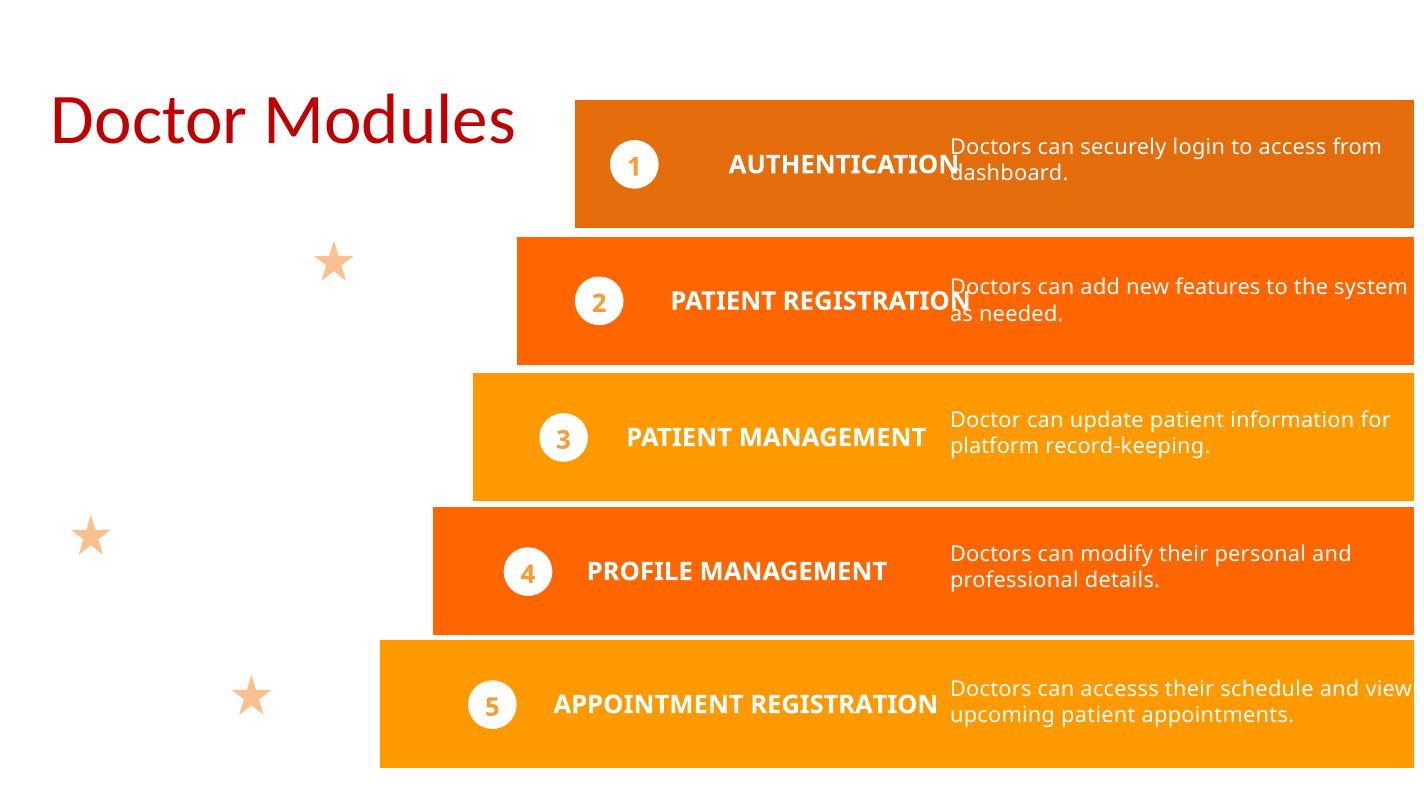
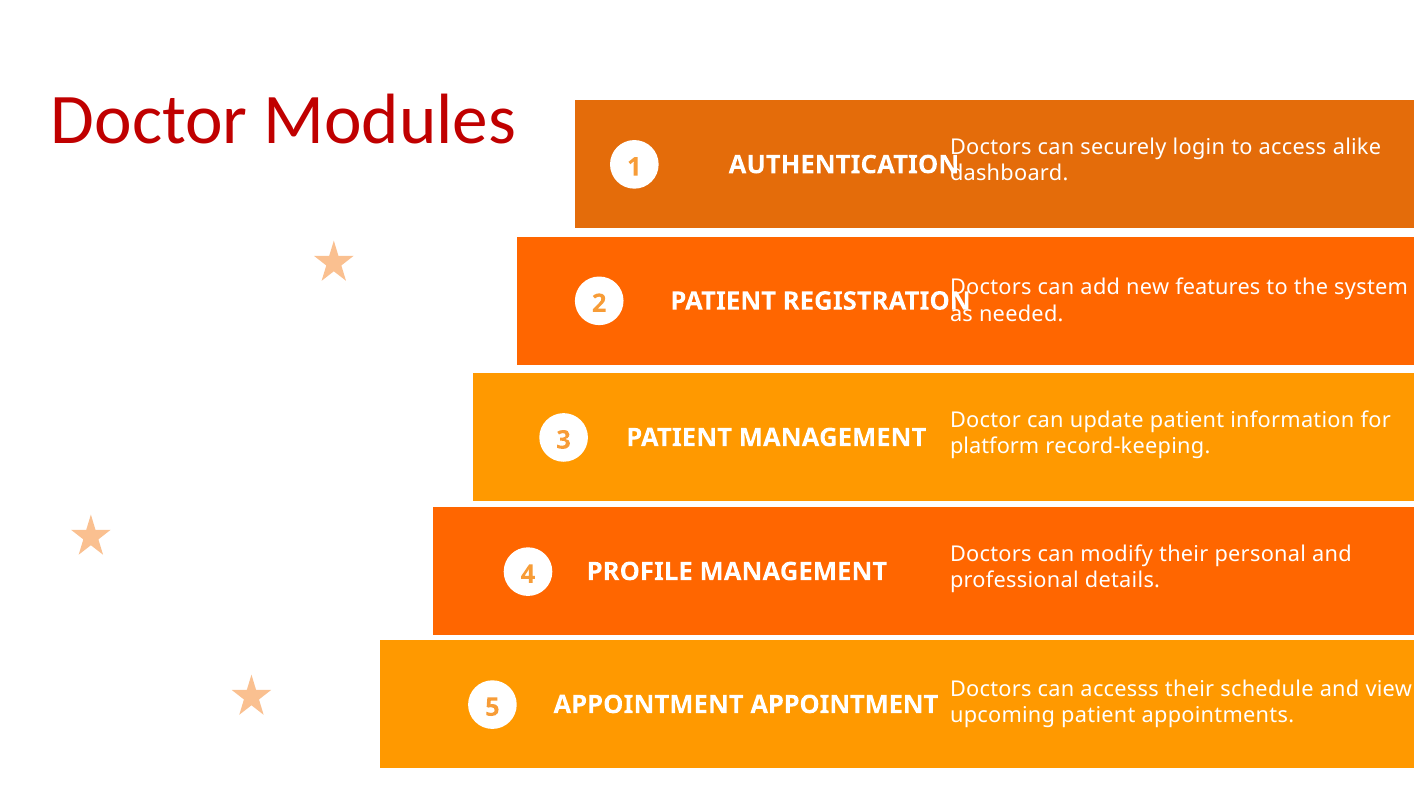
from: from -> alike (1357, 147)
APPOINTMENT REGISTRATION: REGISTRATION -> APPOINTMENT (844, 705)
